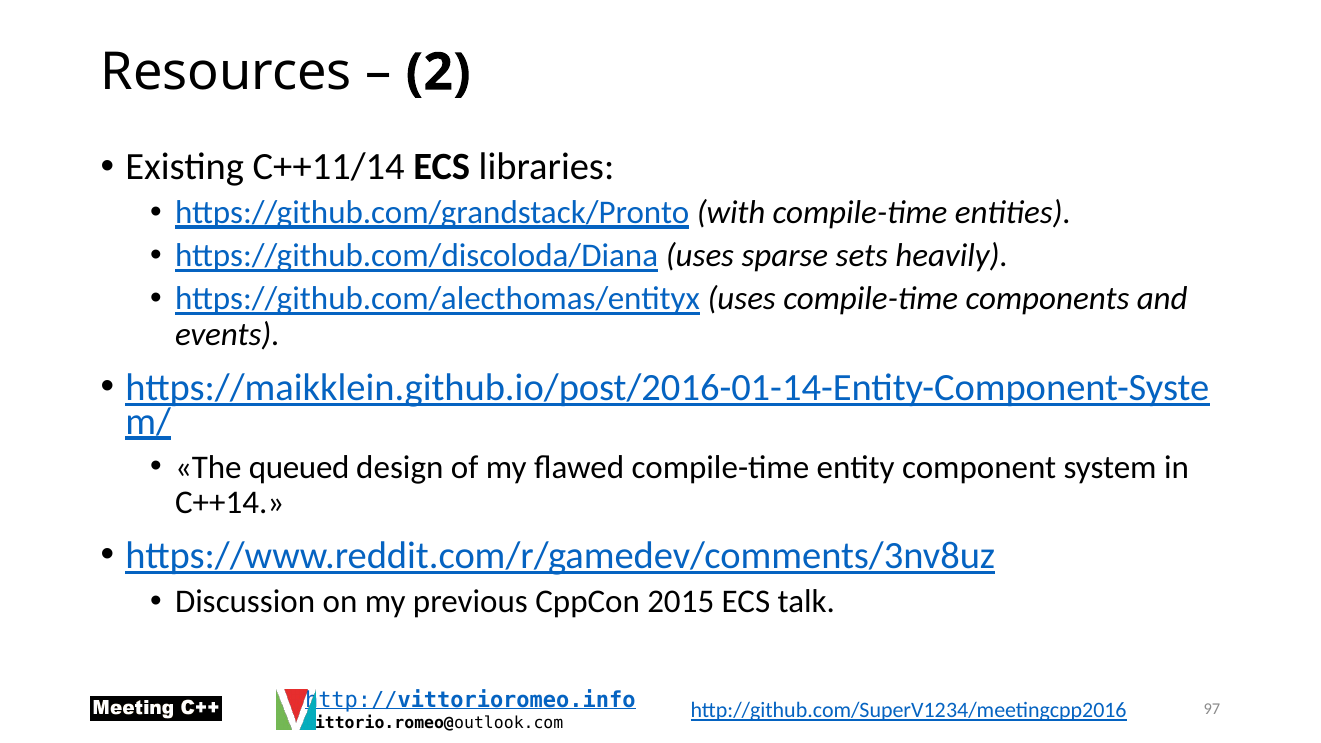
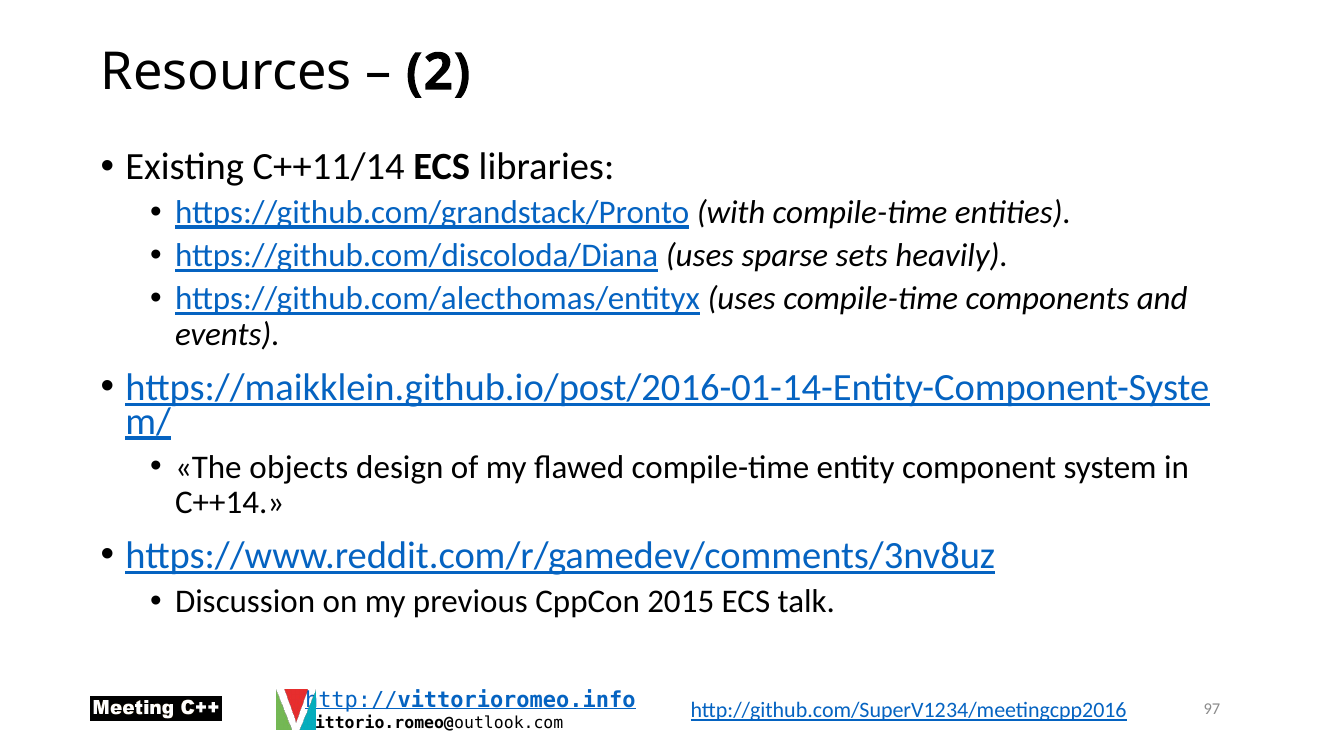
queued: queued -> objects (299, 467)
